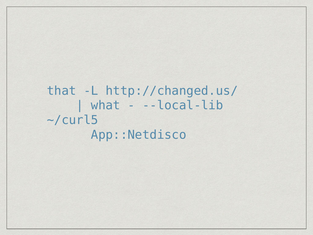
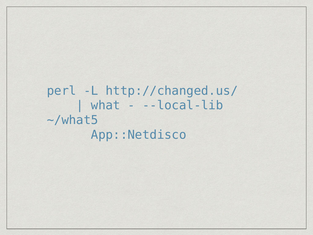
that: that -> perl (62, 91)
~/curl5: ~/curl5 -> ~/what5 (73, 120)
